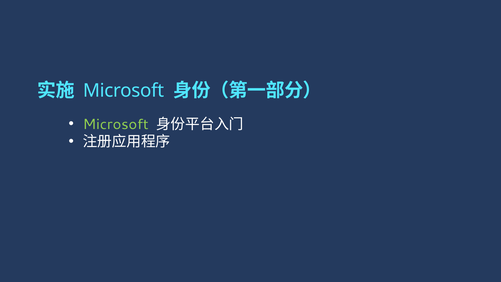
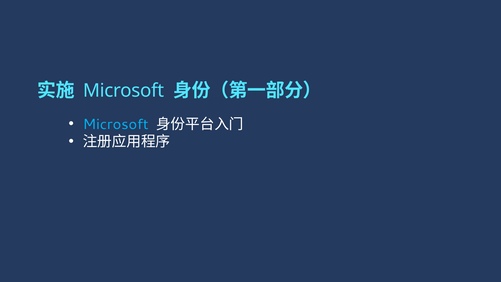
Microsoft colour: light green -> light blue (116, 124)
